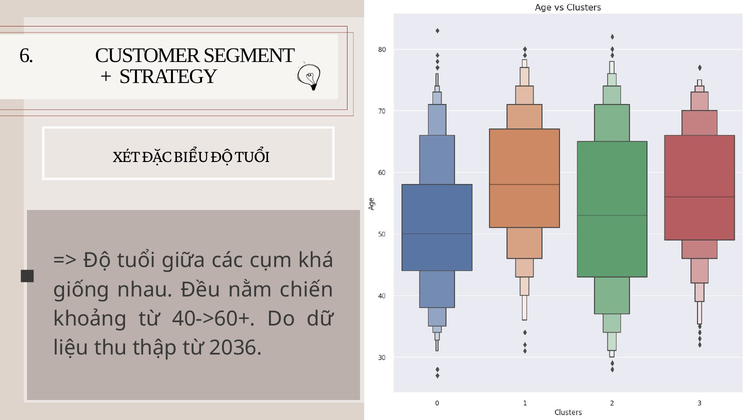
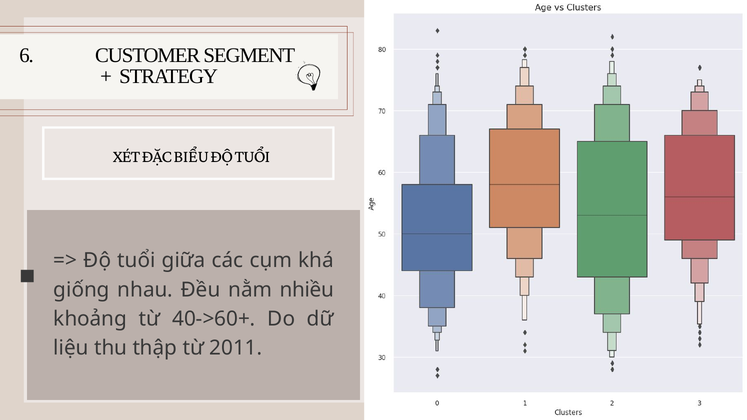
chiến: chiến -> nhiều (307, 290)
2036: 2036 -> 2011 (236, 348)
